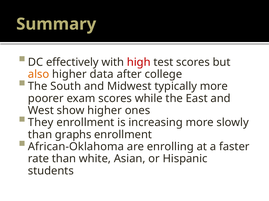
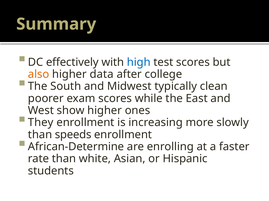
high colour: red -> blue (139, 62)
typically more: more -> clean (214, 87)
graphs: graphs -> speeds (73, 135)
African-Oklahoma: African-Oklahoma -> African-Determine (76, 147)
